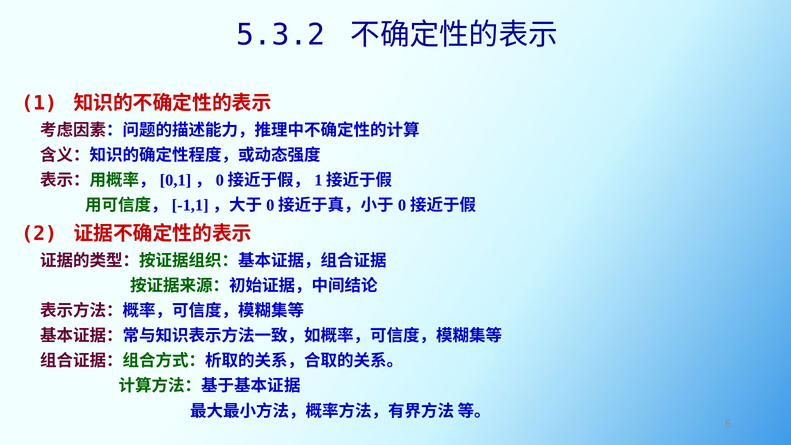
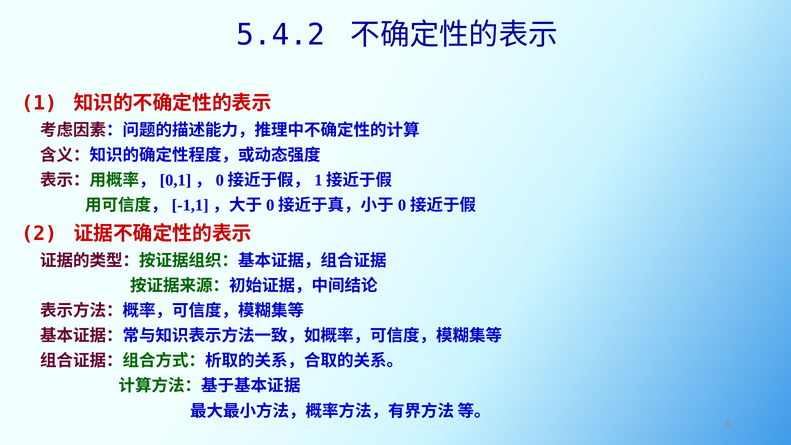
5.3.2: 5.3.2 -> 5.4.2 (281, 35)
